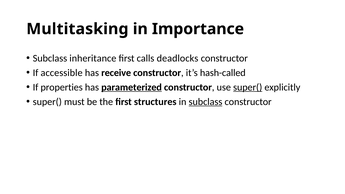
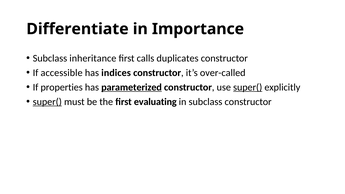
Multitasking: Multitasking -> Differentiate (77, 29)
deadlocks: deadlocks -> duplicates (178, 58)
receive: receive -> indices (116, 73)
hash-called: hash-called -> over-called (223, 73)
super( underline: none -> present (47, 102)
structures: structures -> evaluating (155, 102)
subclass underline: present -> none (205, 102)
